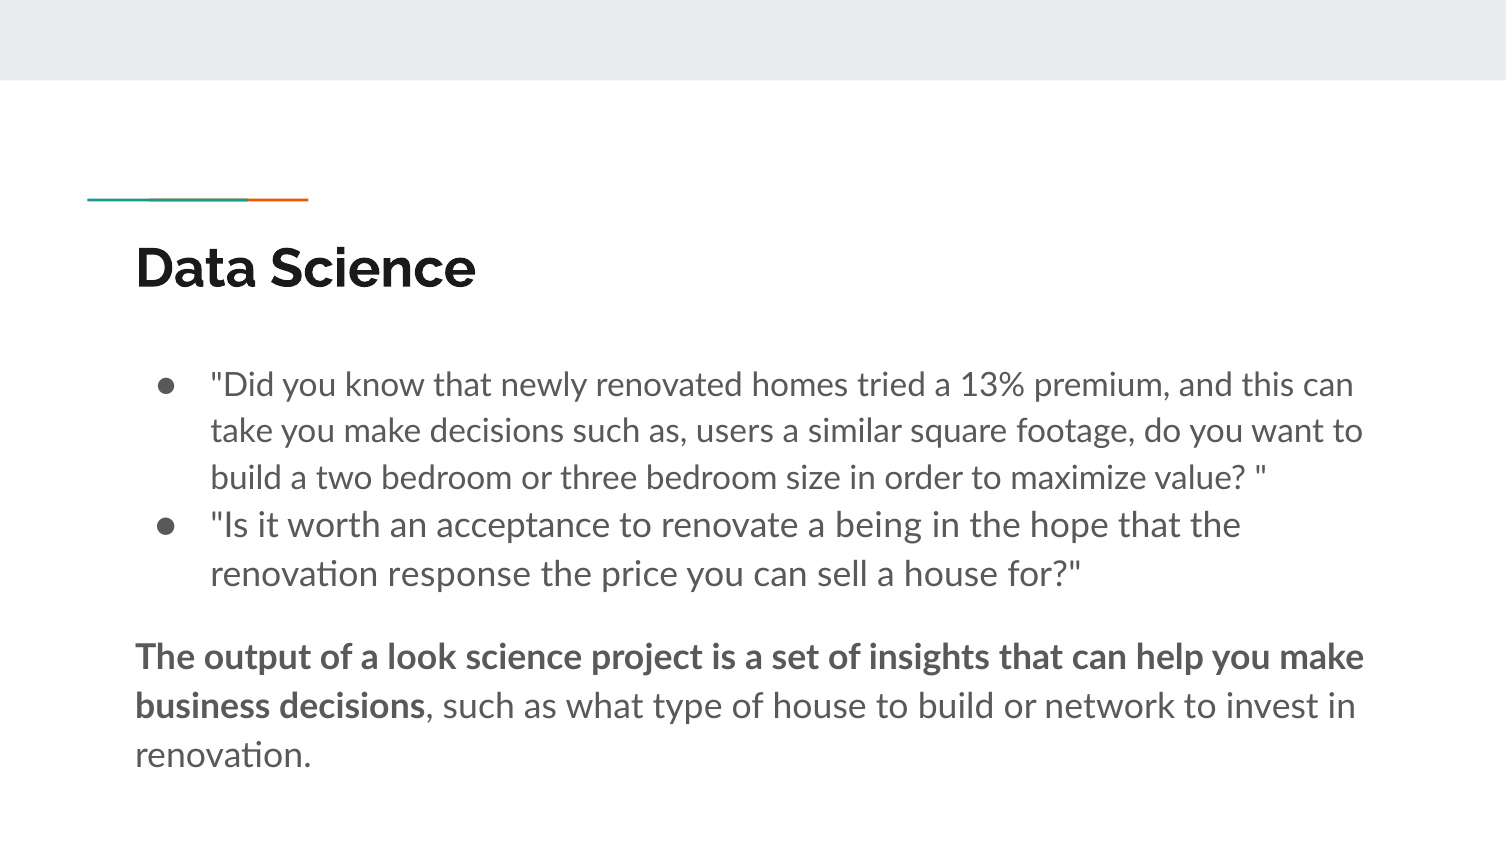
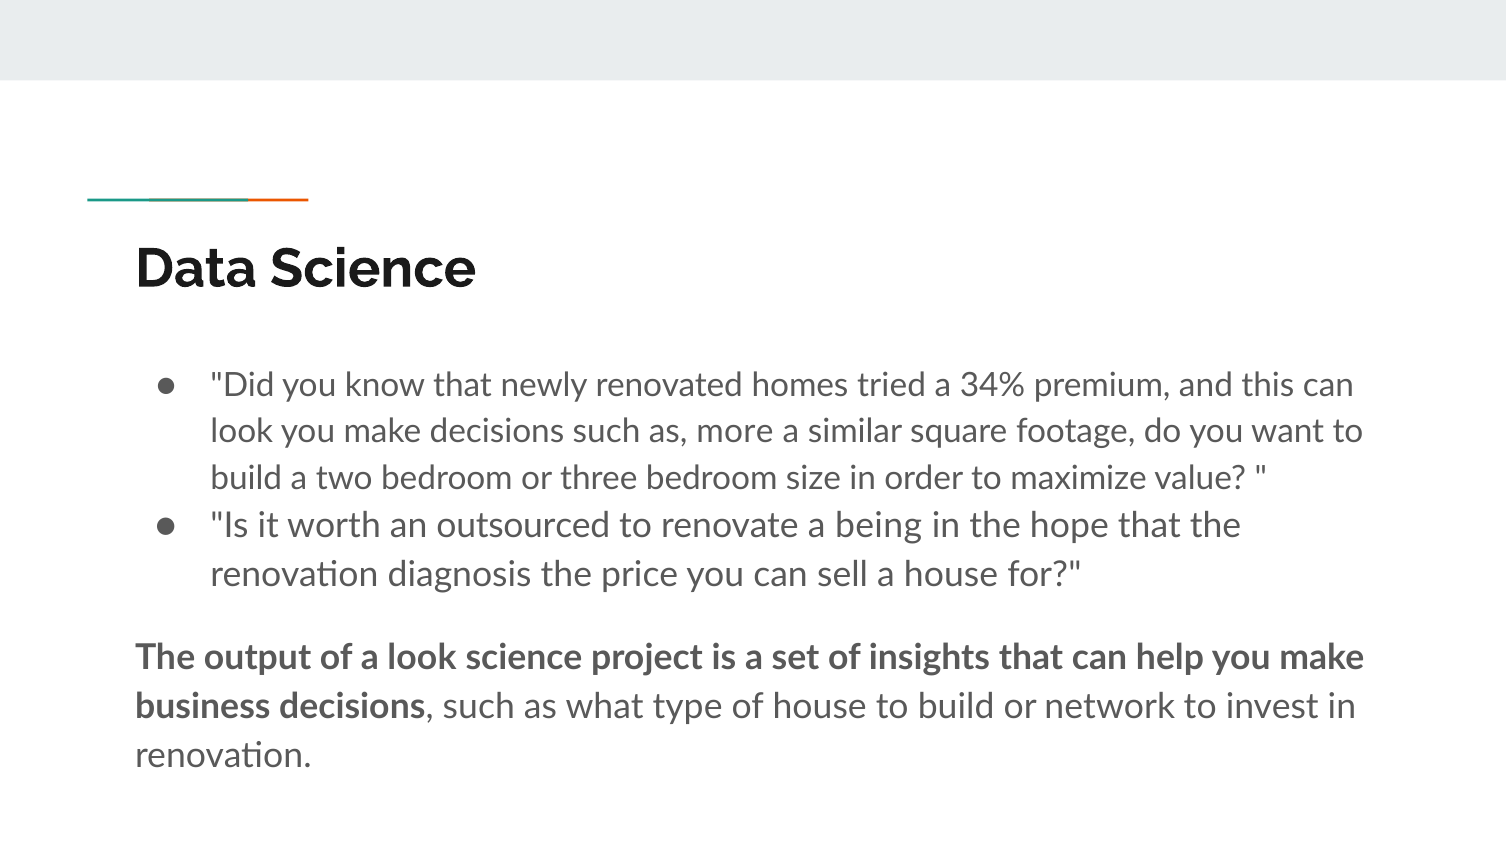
13%: 13% -> 34% (993, 386)
take: take -> look (242, 432)
users: users -> more (735, 432)
acceptance: acceptance -> outsourced (523, 526)
response: response -> diagnosis (460, 575)
